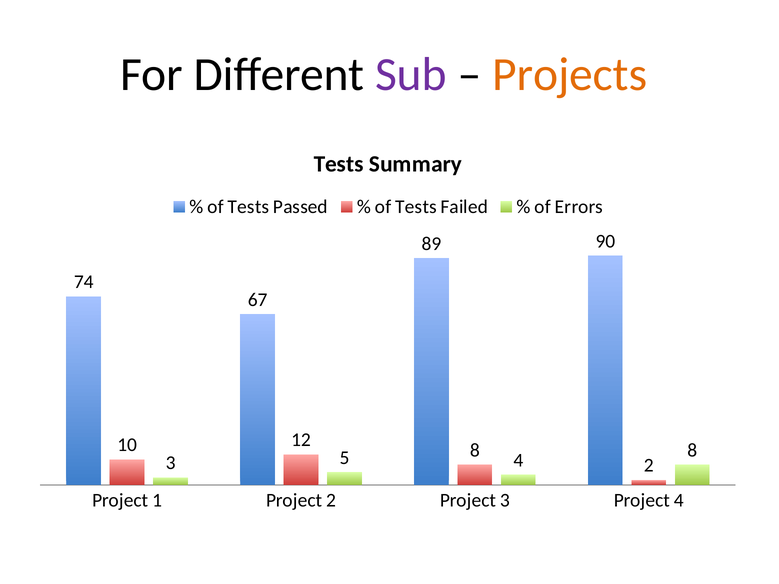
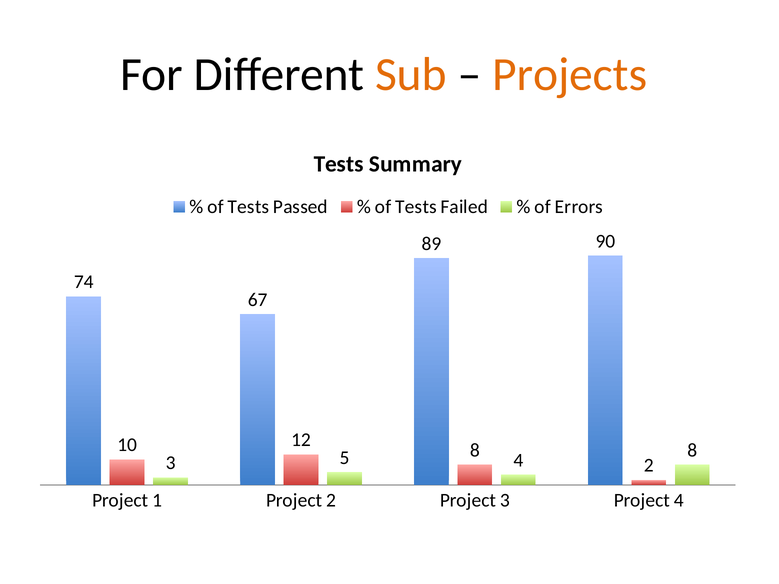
Sub colour: purple -> orange (411, 74)
